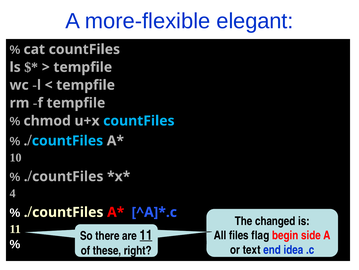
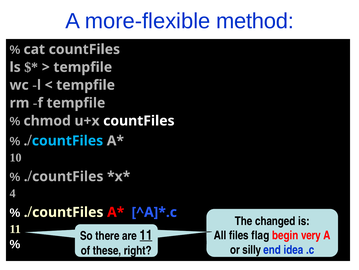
elegant: elegant -> method (255, 21)
countFiles colour: light blue -> white (139, 121)
side: side -> very (311, 235)
text: text -> silly (252, 249)
